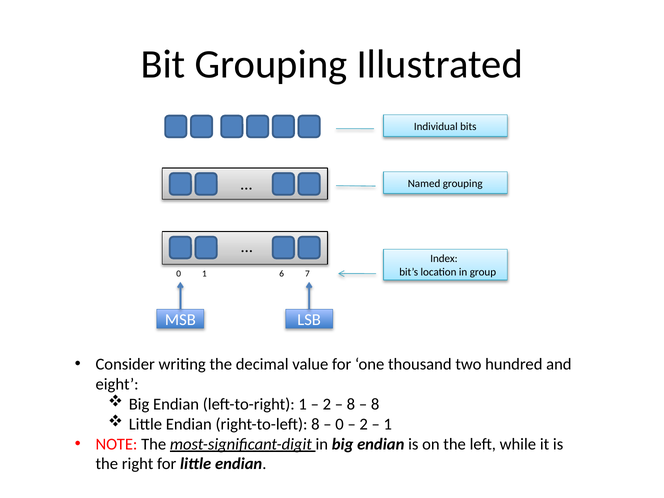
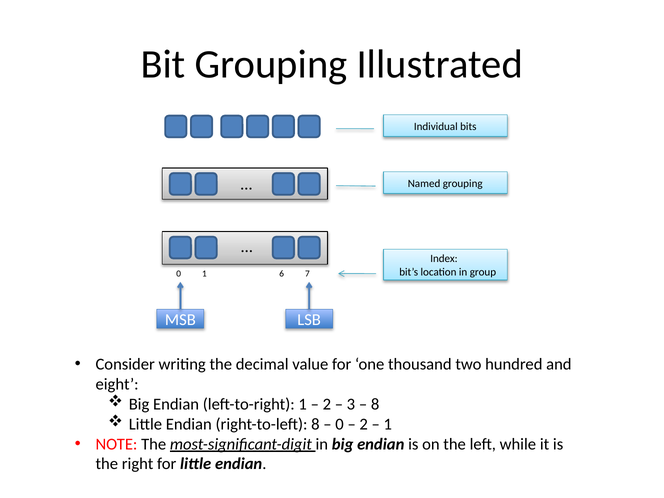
8: 8 -> 3 (351, 404)
